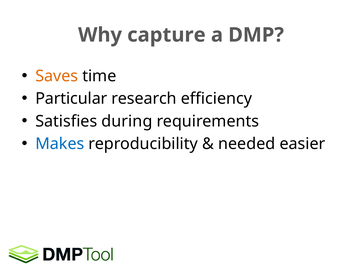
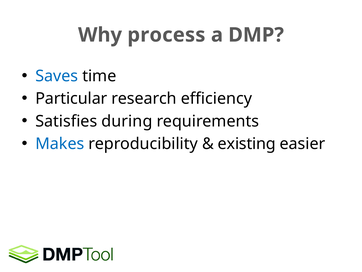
capture: capture -> process (166, 35)
Saves colour: orange -> blue (57, 76)
needed: needed -> existing (247, 144)
